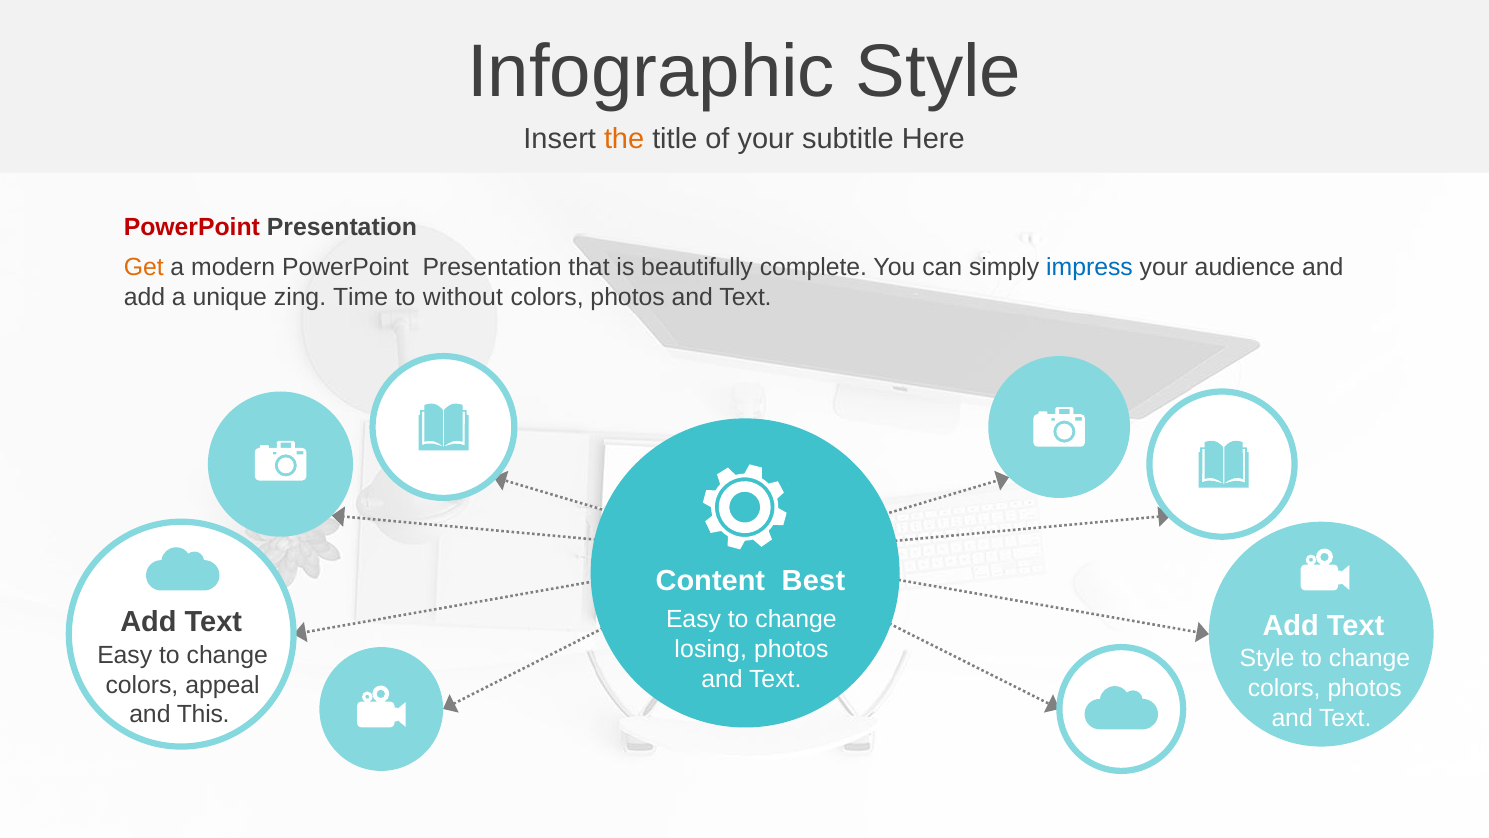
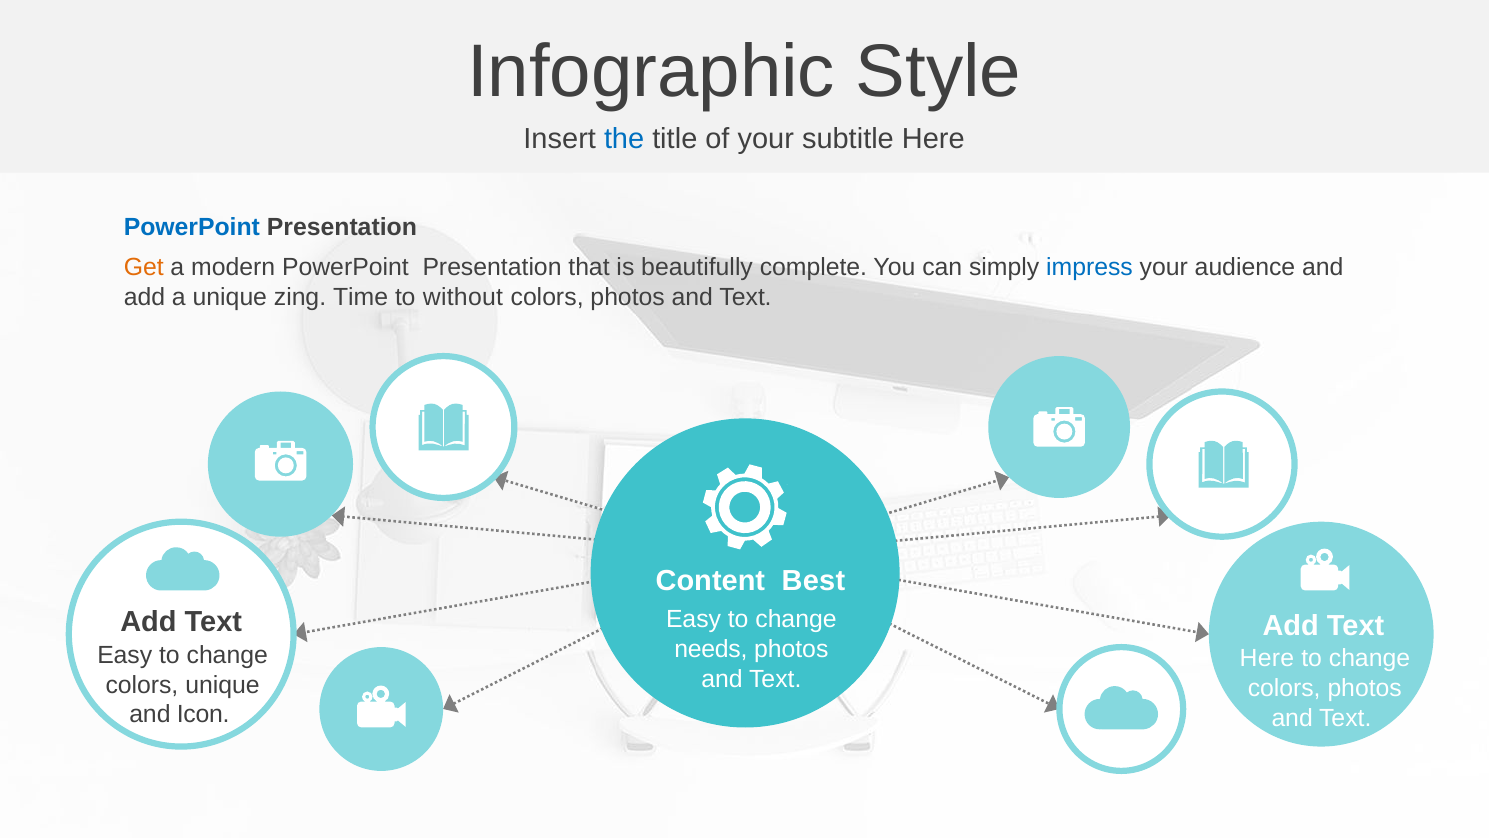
the colour: orange -> blue (624, 139)
PowerPoint colour: red -> blue (192, 227)
losing: losing -> needs (711, 649)
Style: Style -> Here (1267, 658)
colors appeal: appeal -> unique (222, 685)
This: This -> Icon (203, 714)
